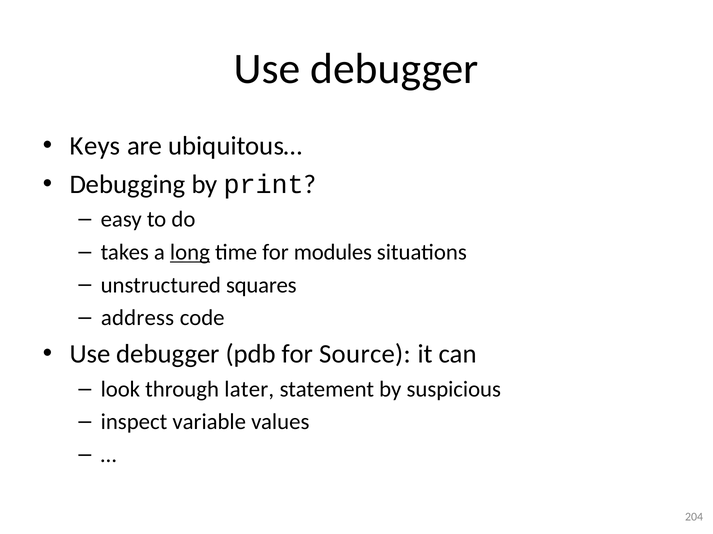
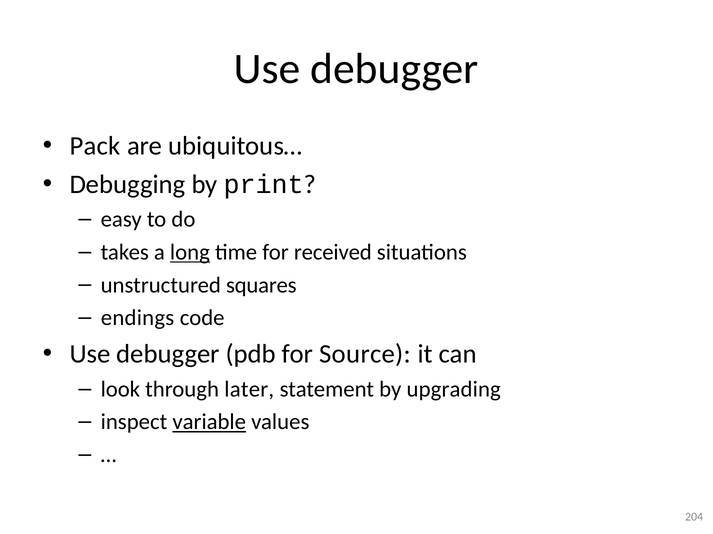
Keys: Keys -> Pack (95, 146)
modules: modules -> received (333, 253)
address: address -> endings (138, 318)
suspicious: suspicious -> upgrading (454, 390)
variable underline: none -> present (209, 423)
